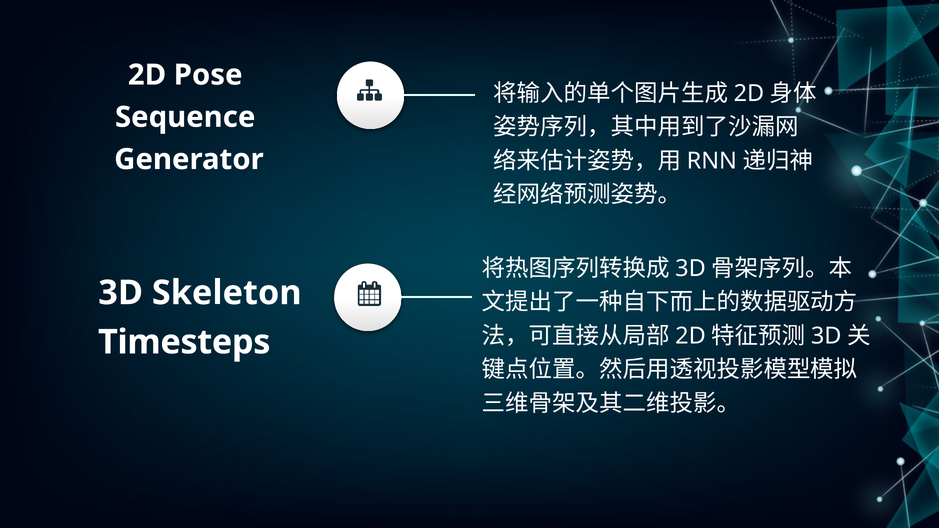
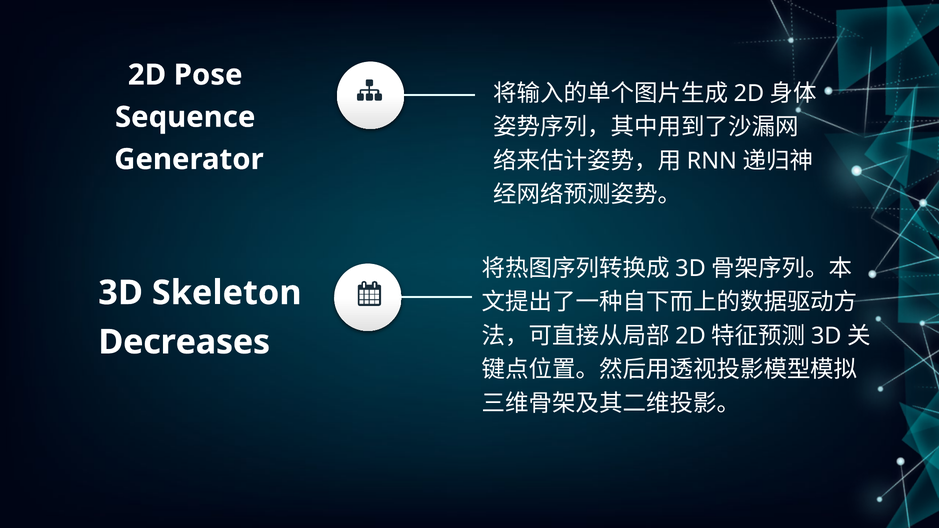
Timesteps: Timesteps -> Decreases (184, 342)
